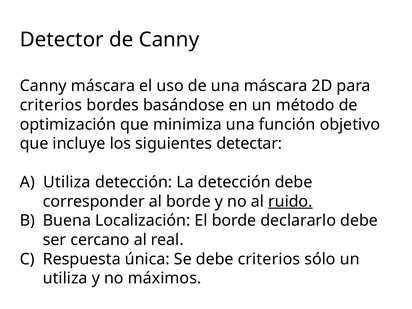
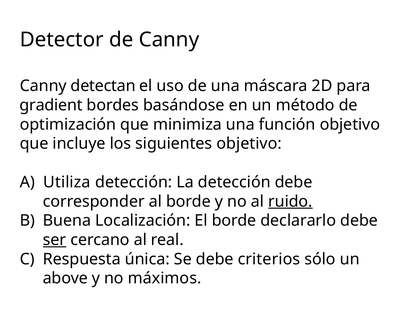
Canny máscara: máscara -> detectan (103, 86)
criterios: criterios -> gradient (51, 105)
siguientes detectar: detectar -> objetivo (249, 144)
ser underline: none -> present (55, 240)
utiliza: utiliza -> above (65, 278)
